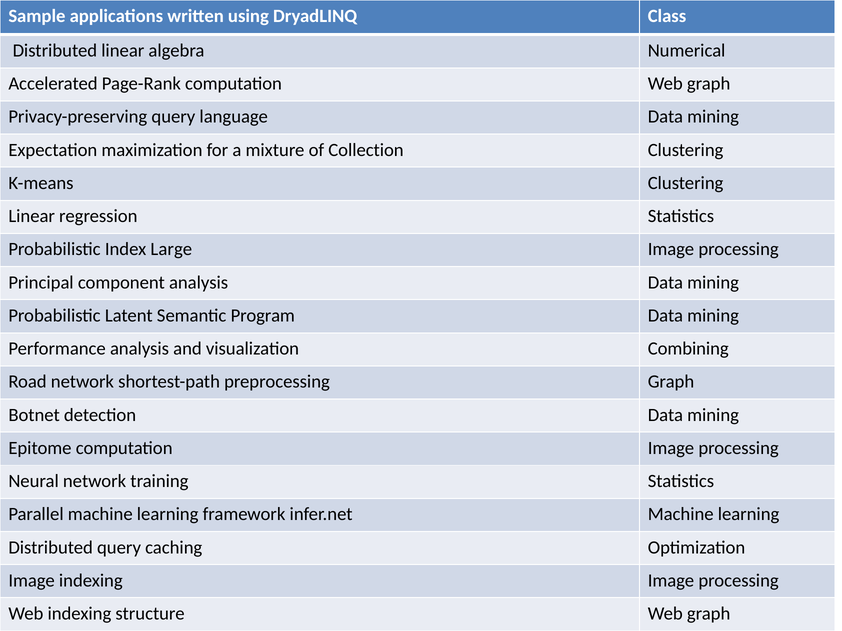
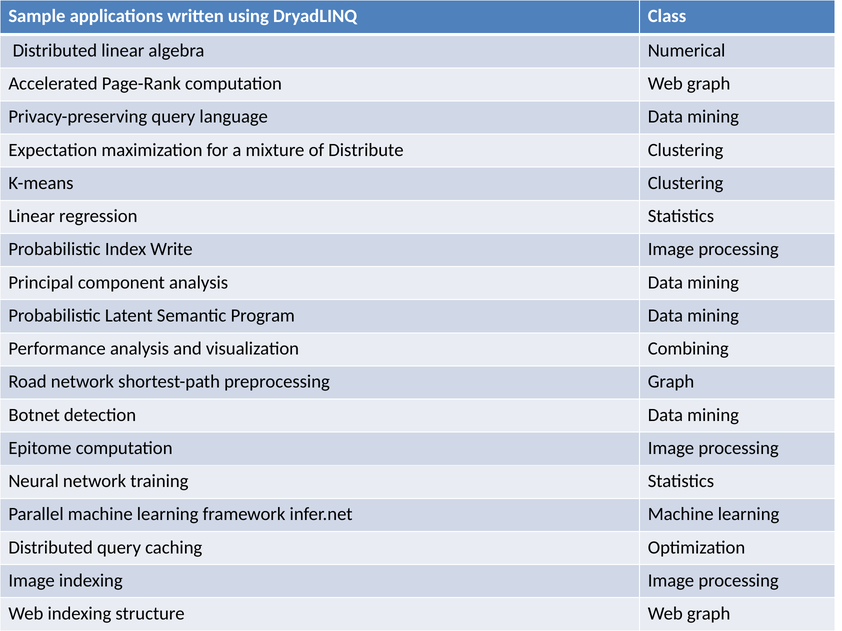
Collection: Collection -> Distribute (366, 150)
Large: Large -> Write (171, 249)
